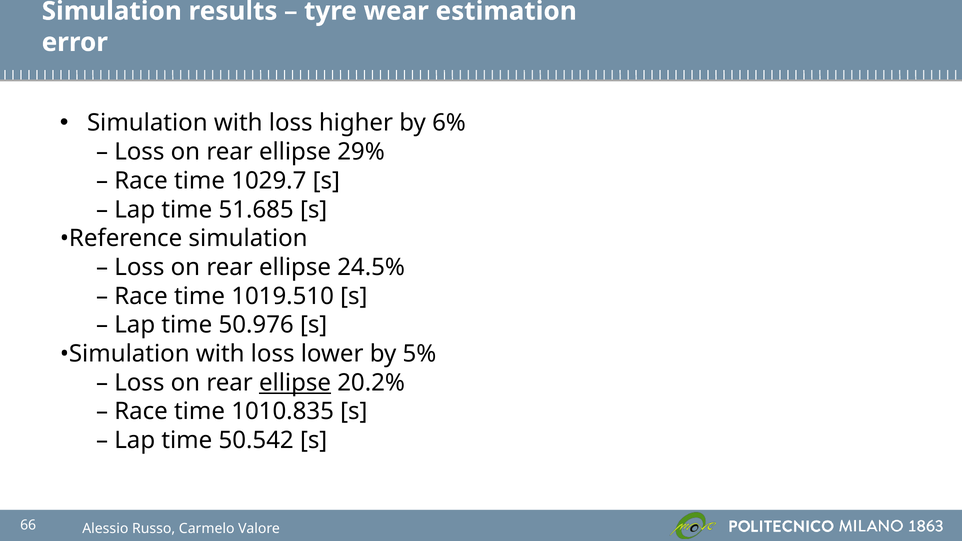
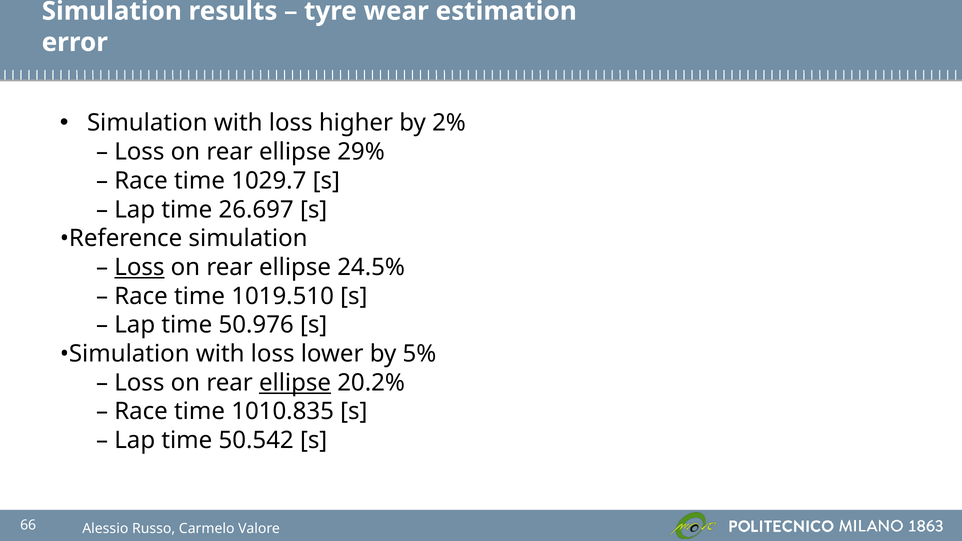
6%: 6% -> 2% (449, 123)
51.685: 51.685 -> 26.697 (256, 210)
Loss underline: none -> present (139, 267)
